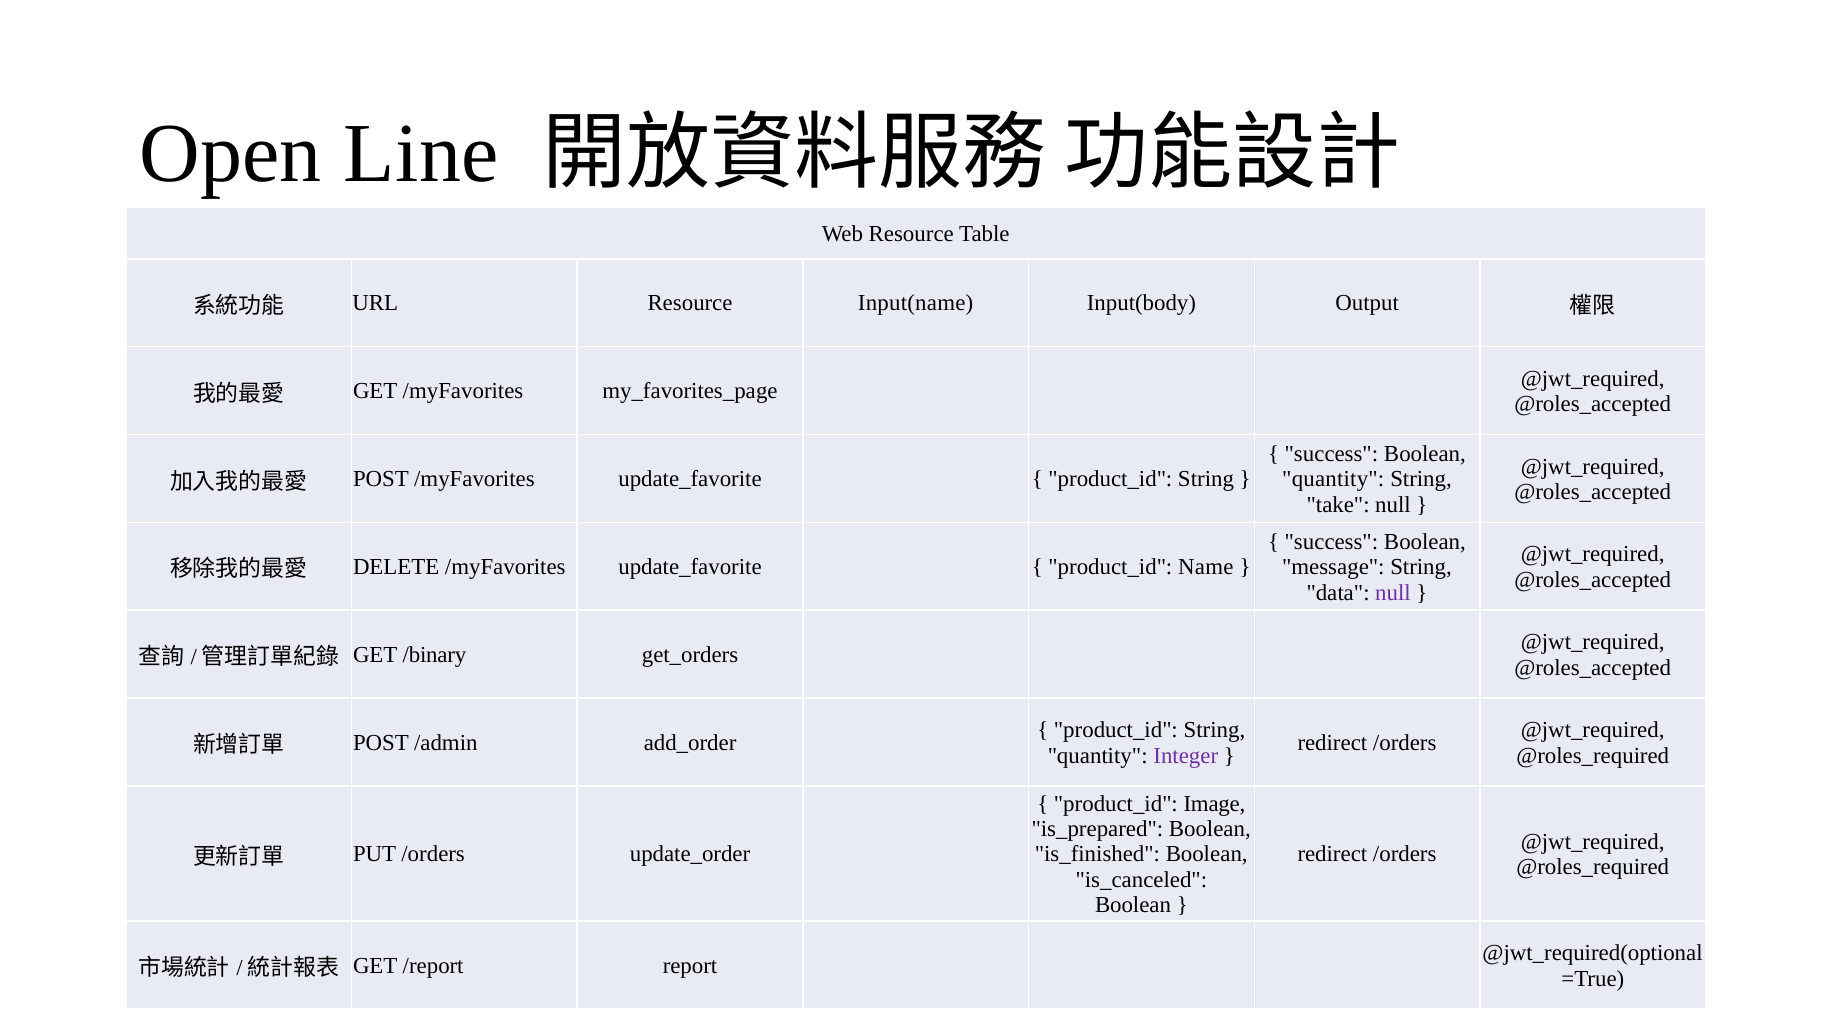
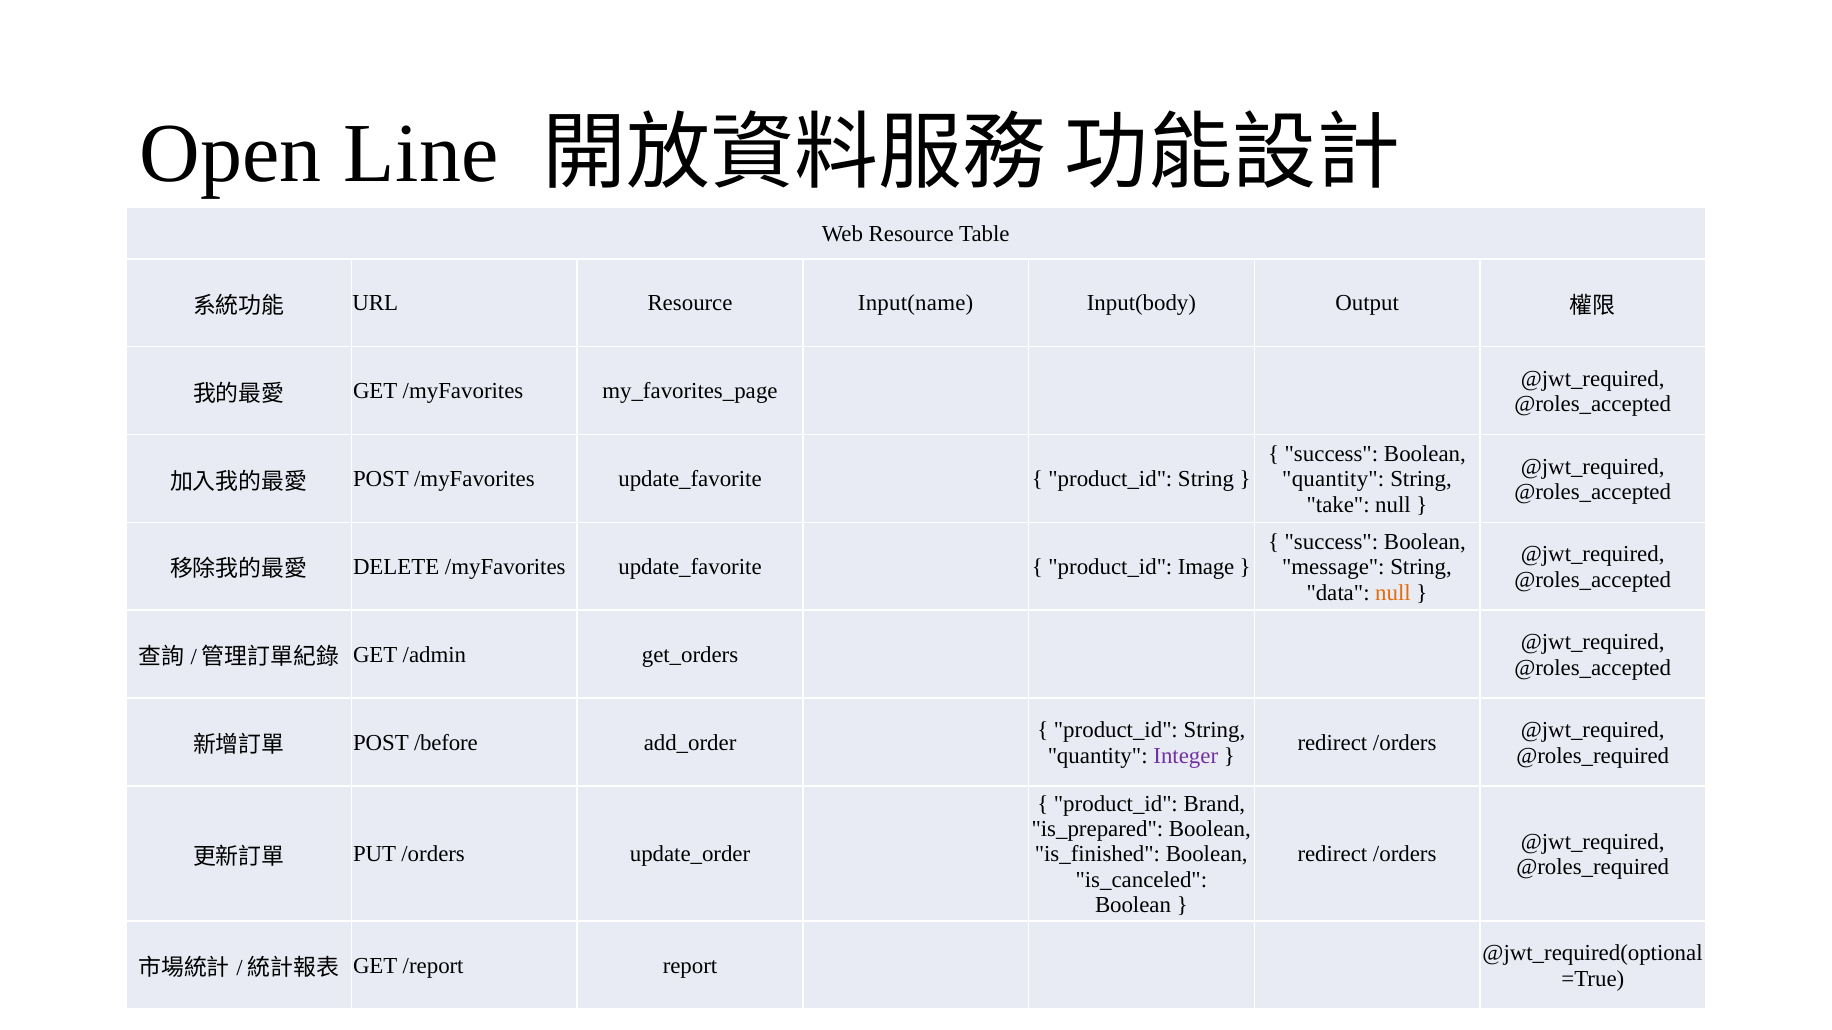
Name: Name -> Image (1206, 567)
null colour: purple -> orange (1393, 593)
/binary: /binary -> /admin (434, 655)
/admin: /admin -> /before (446, 743)
Image: Image -> Brand (1214, 804)
